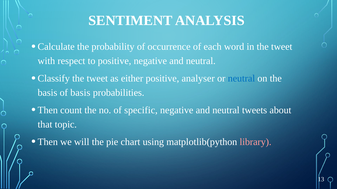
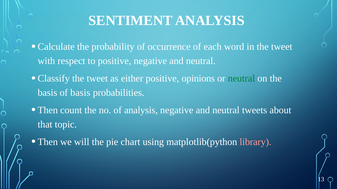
analyser: analyser -> opinions (198, 79)
neutral colour: blue -> green (241, 79)
of specific: specific -> analysis (141, 111)
